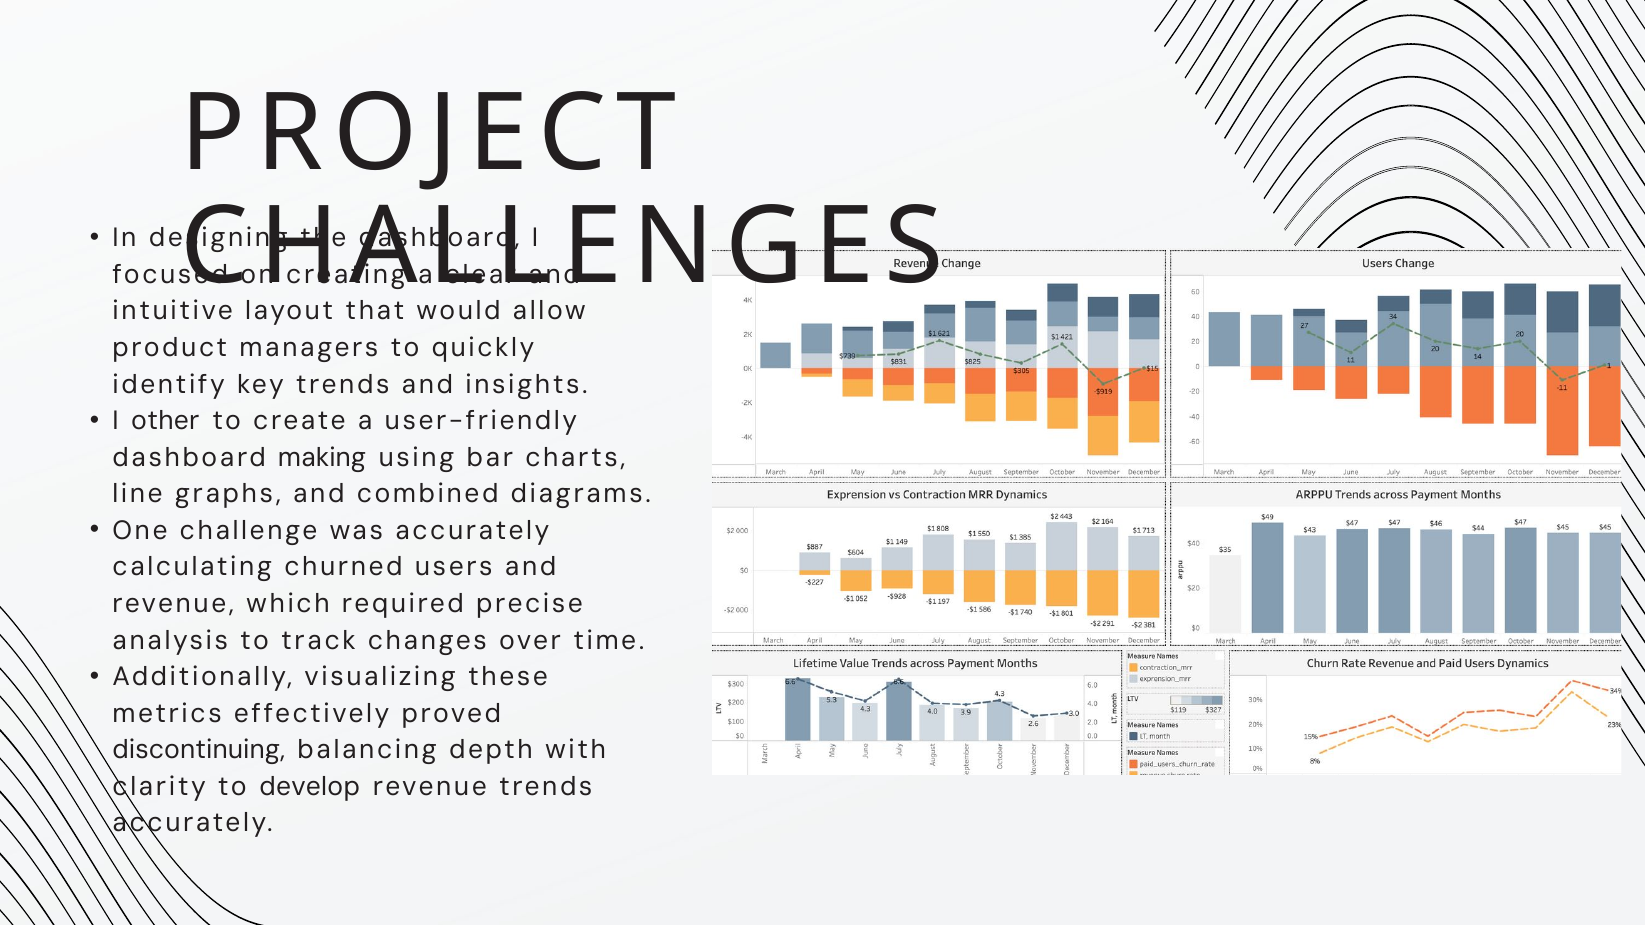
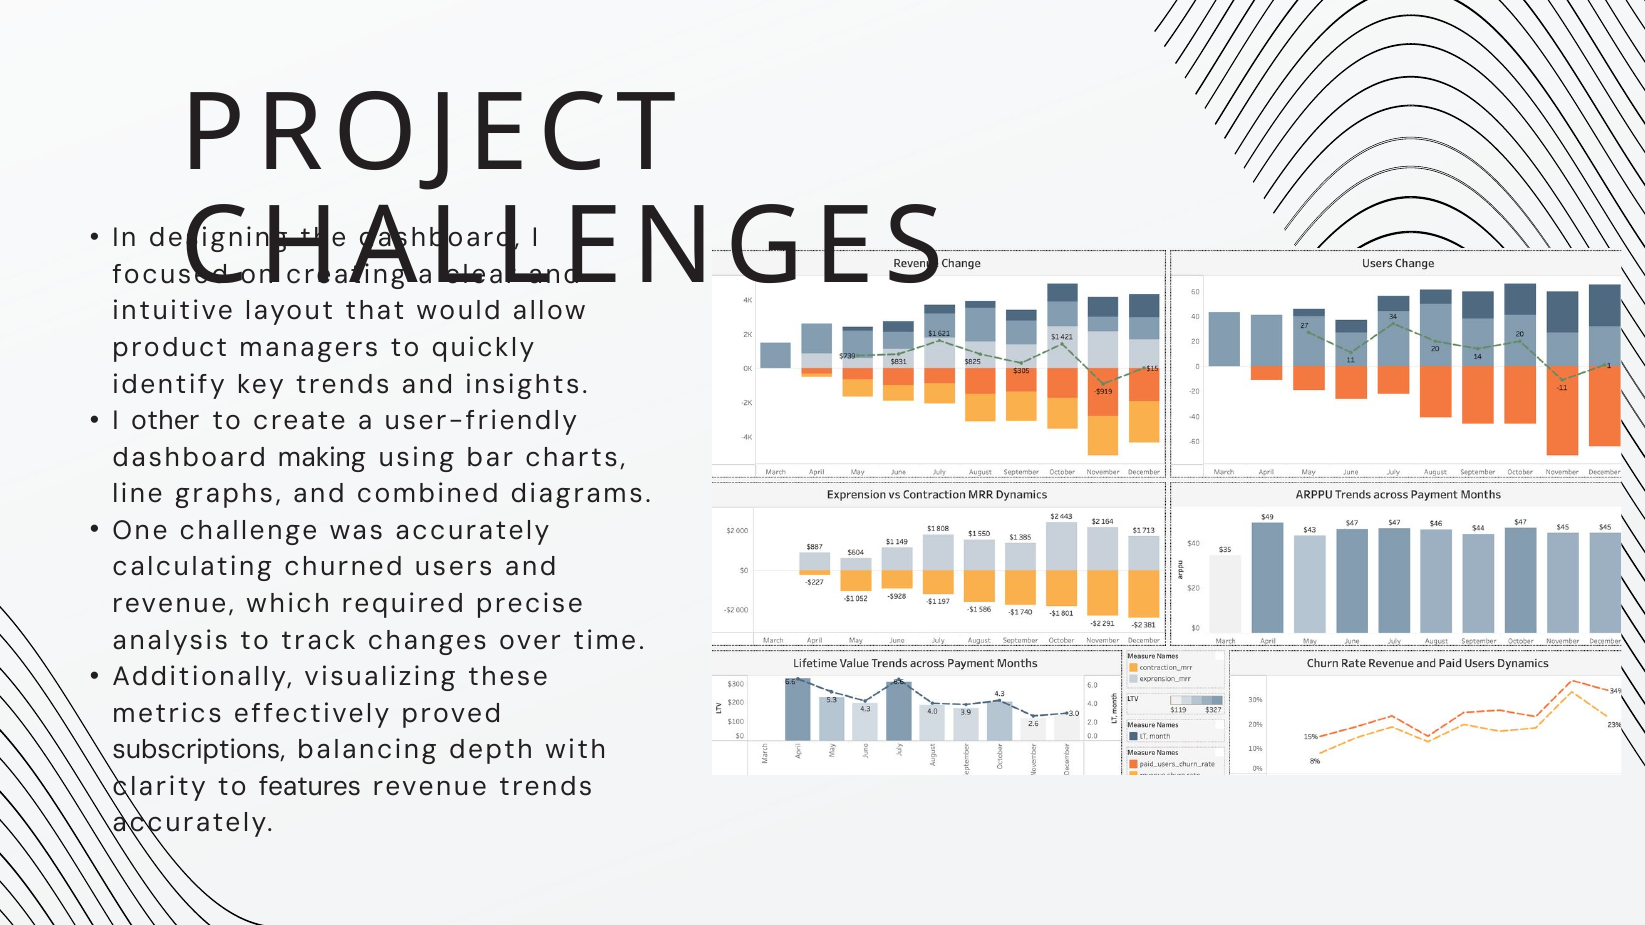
discontinuing: discontinuing -> subscriptions (199, 750)
develop: develop -> features (310, 787)
